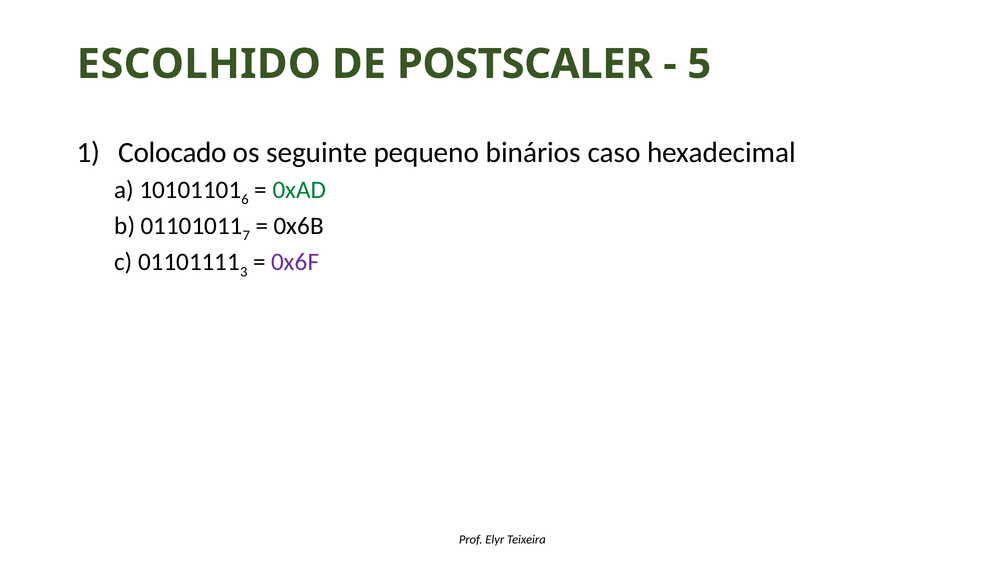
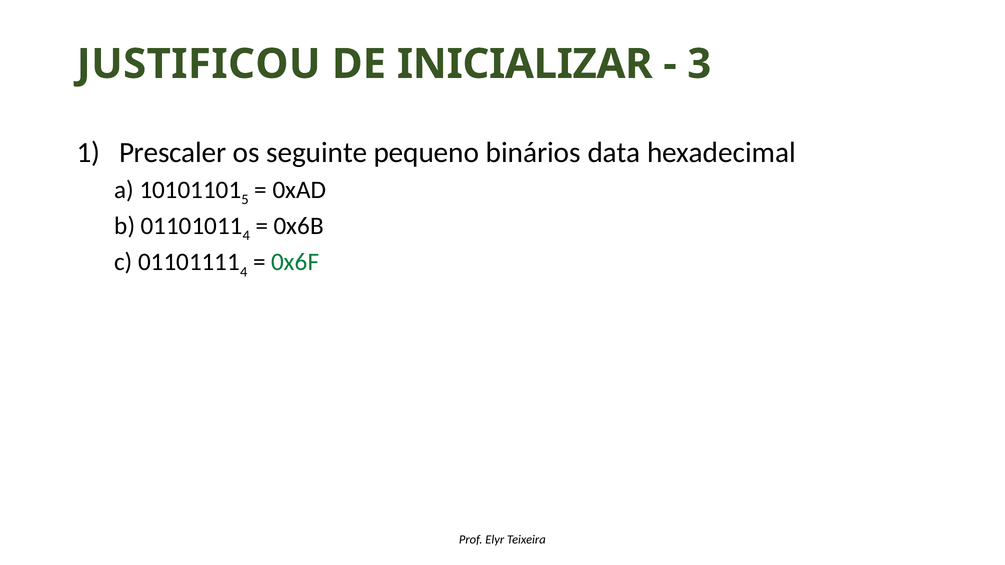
ESCOLHIDO: ESCOLHIDO -> JUSTIFICOU (199, 64)
POSTSCALER: POSTSCALER -> INICIALIZAR (525, 64)
5: 5 -> 3 (699, 64)
Colocado: Colocado -> Prescaler (173, 153)
caso: caso -> data (614, 153)
6: 6 -> 5 (245, 200)
0xAD colour: green -> black (299, 190)
7: 7 -> 4 (246, 236)
3: 3 -> 4 (244, 272)
0x6F colour: purple -> green (295, 262)
